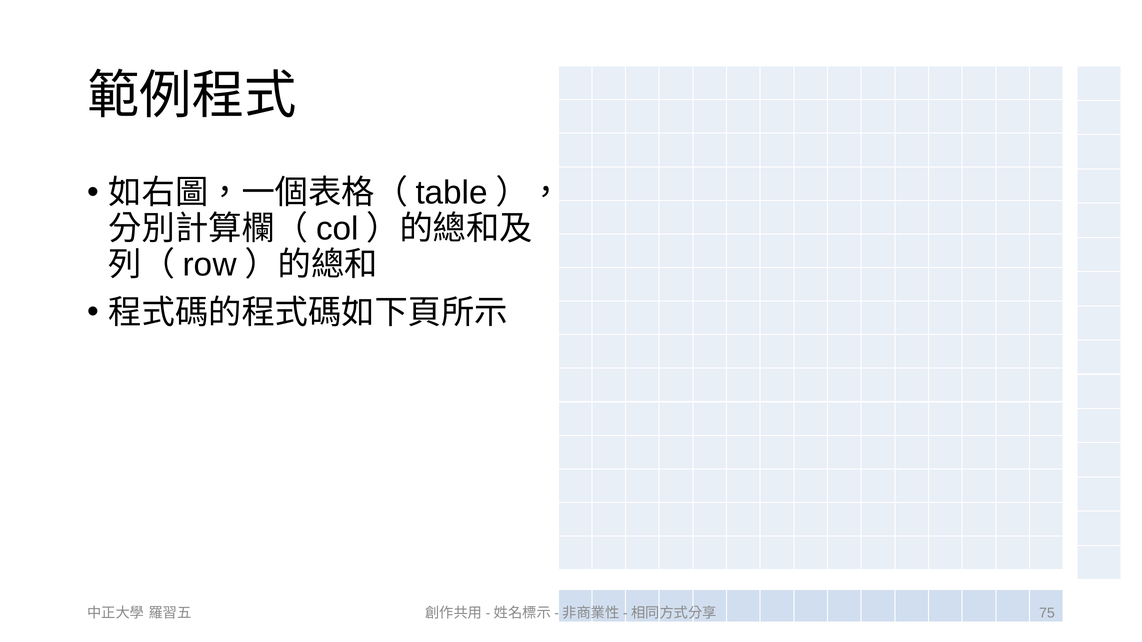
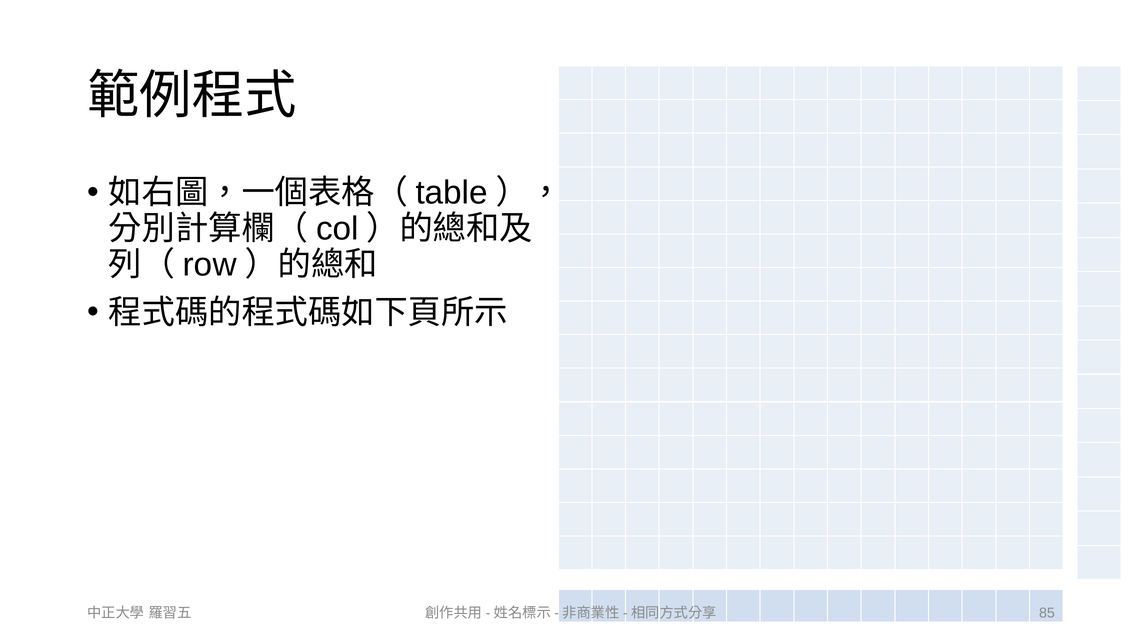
75: 75 -> 85 (1047, 613)
